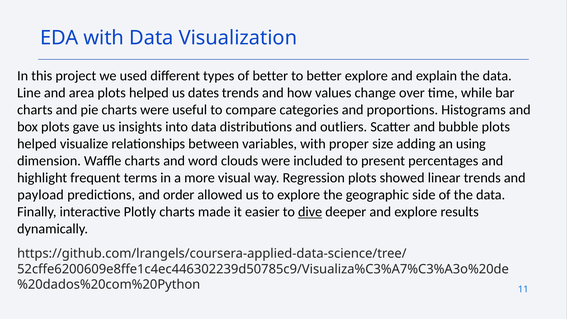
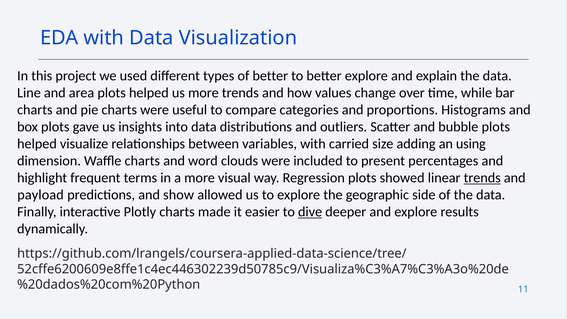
us dates: dates -> more (203, 93)
proper: proper -> carried (349, 144)
trends underline: none -> present (482, 178)
order: order -> show (179, 195)
